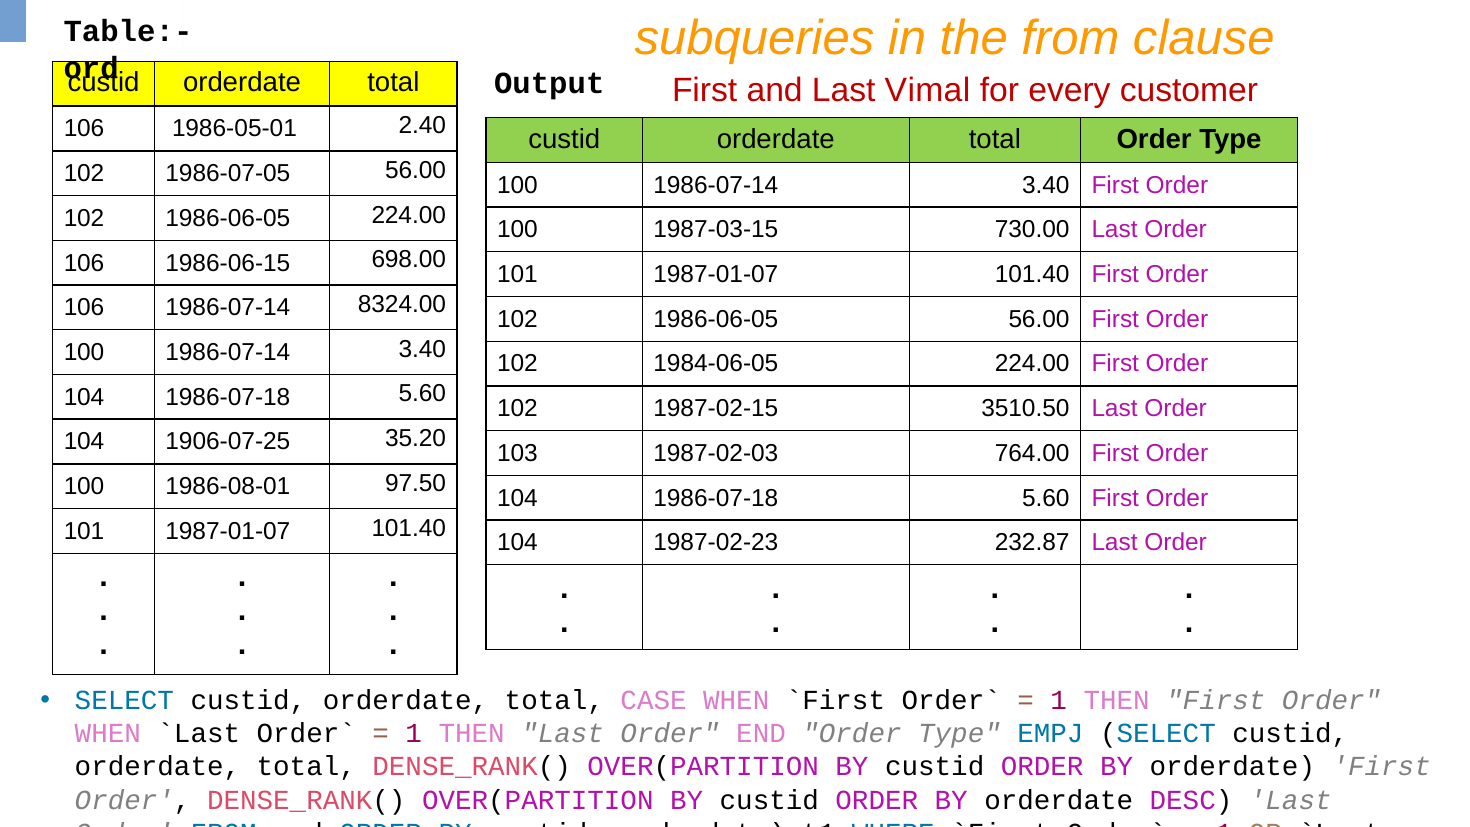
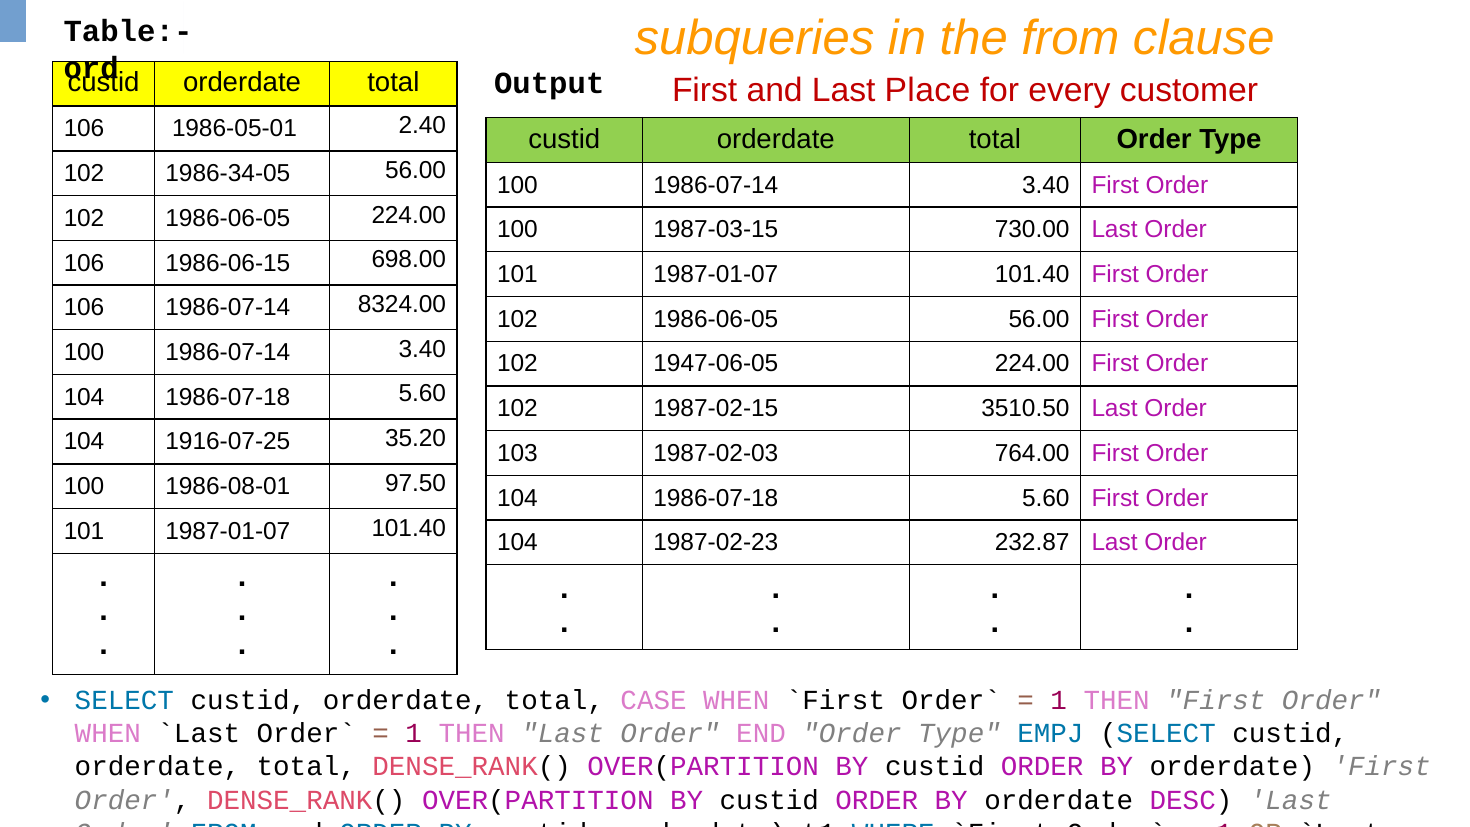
Vimal: Vimal -> Place (928, 91)
1986-07-05: 1986-07-05 -> 1986-34-05 (228, 174)
1984-06-05: 1984-06-05 -> 1947-06-05 (716, 364)
1906-07-25: 1906-07-25 -> 1916-07-25 (228, 442)
